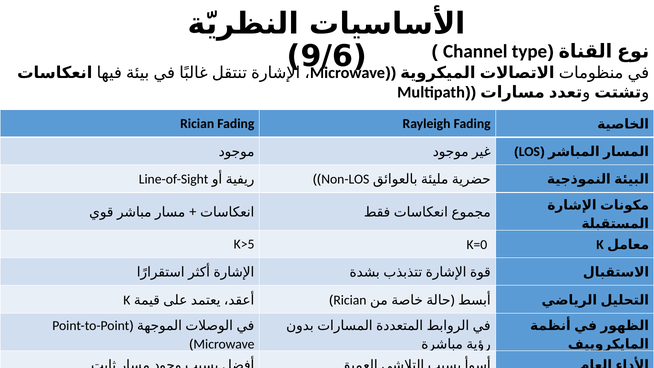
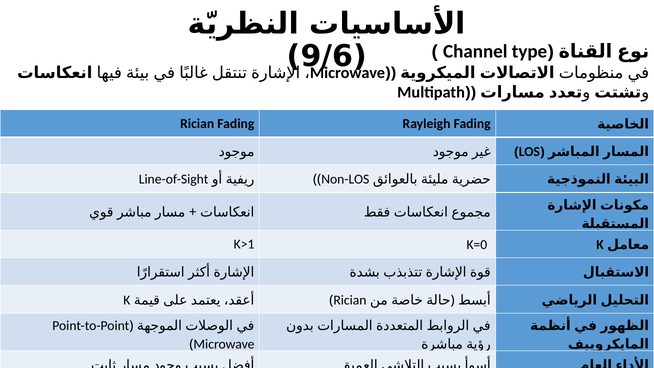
K>5: K>5 -> K>1 (244, 244)
